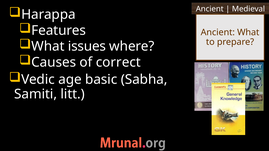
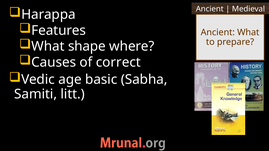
issues: issues -> shape (87, 46)
